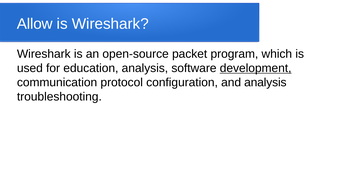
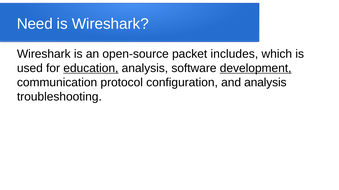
Allow: Allow -> Need (35, 24)
program: program -> includes (234, 54)
education underline: none -> present (91, 68)
